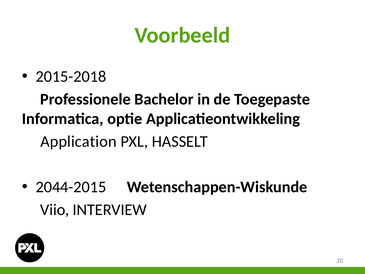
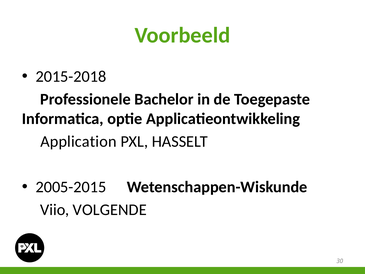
2044-2015: 2044-2015 -> 2005-2015 (71, 187)
INTERVIEW: INTERVIEW -> VOLGENDE (110, 210)
